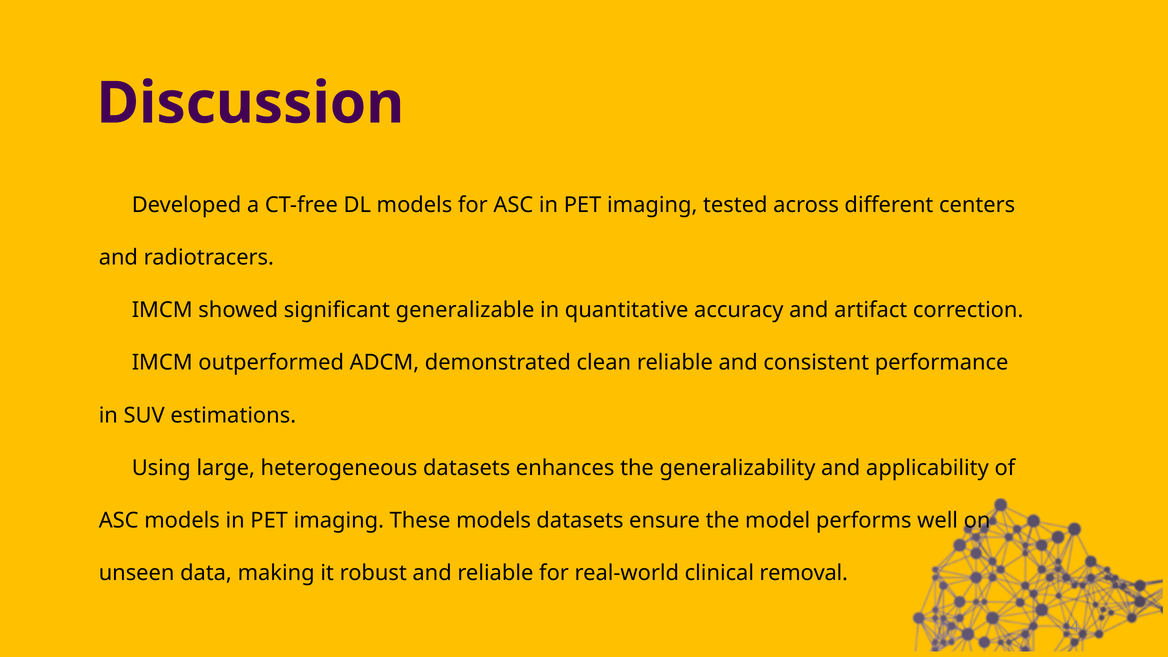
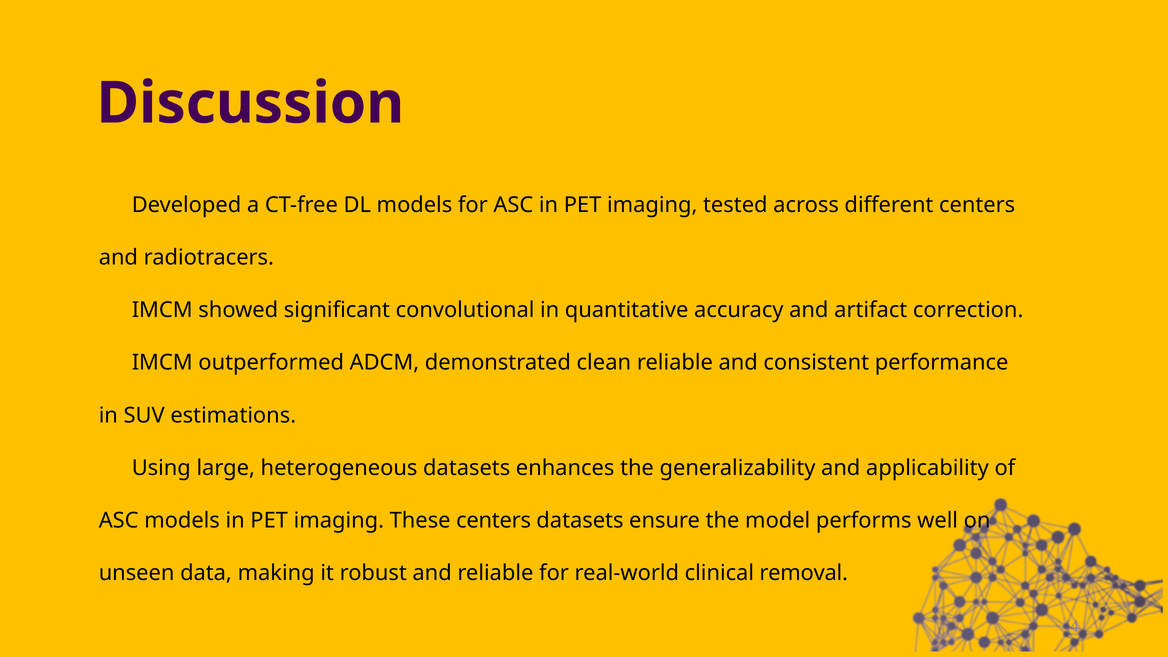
generalizable: generalizable -> convolutional (465, 310)
These models: models -> centers (494, 520)
